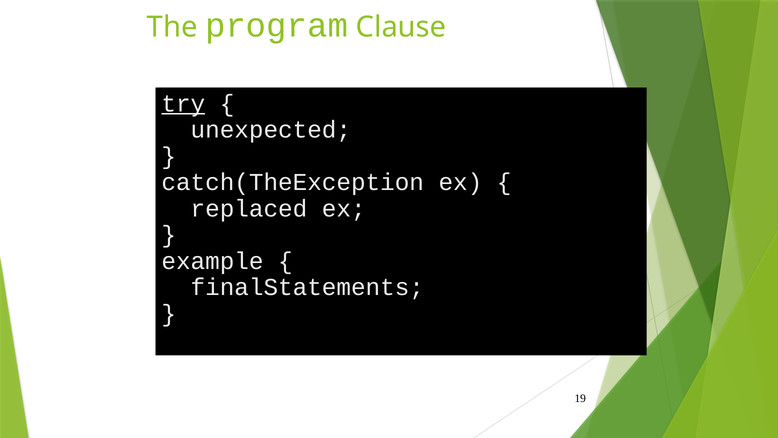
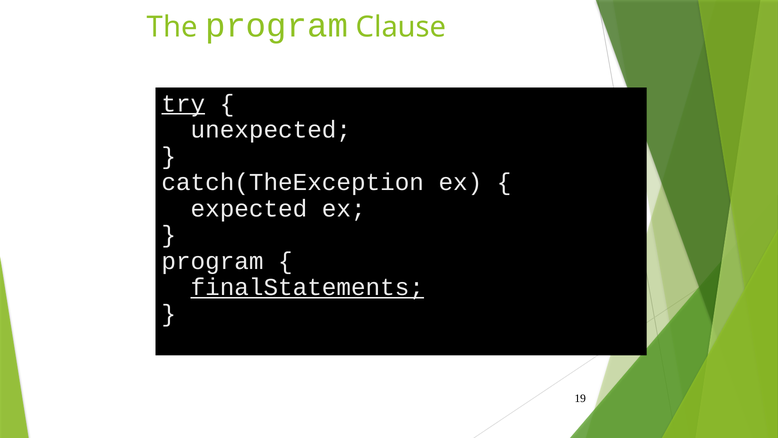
replaced: replaced -> expected (249, 208)
example: example -> program (212, 261)
finalStatements underline: none -> present (307, 287)
